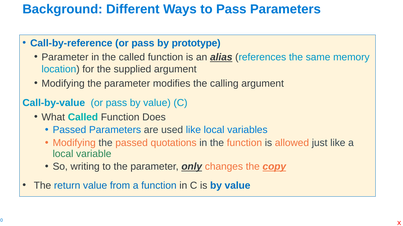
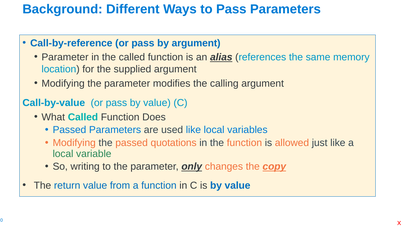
by prototype: prototype -> argument (196, 43)
